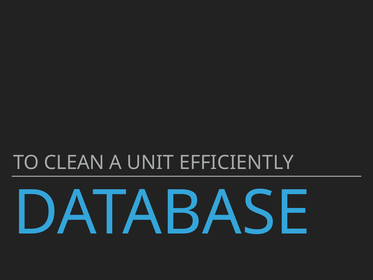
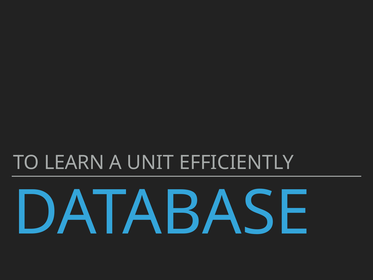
CLEAN: CLEAN -> LEARN (74, 162)
